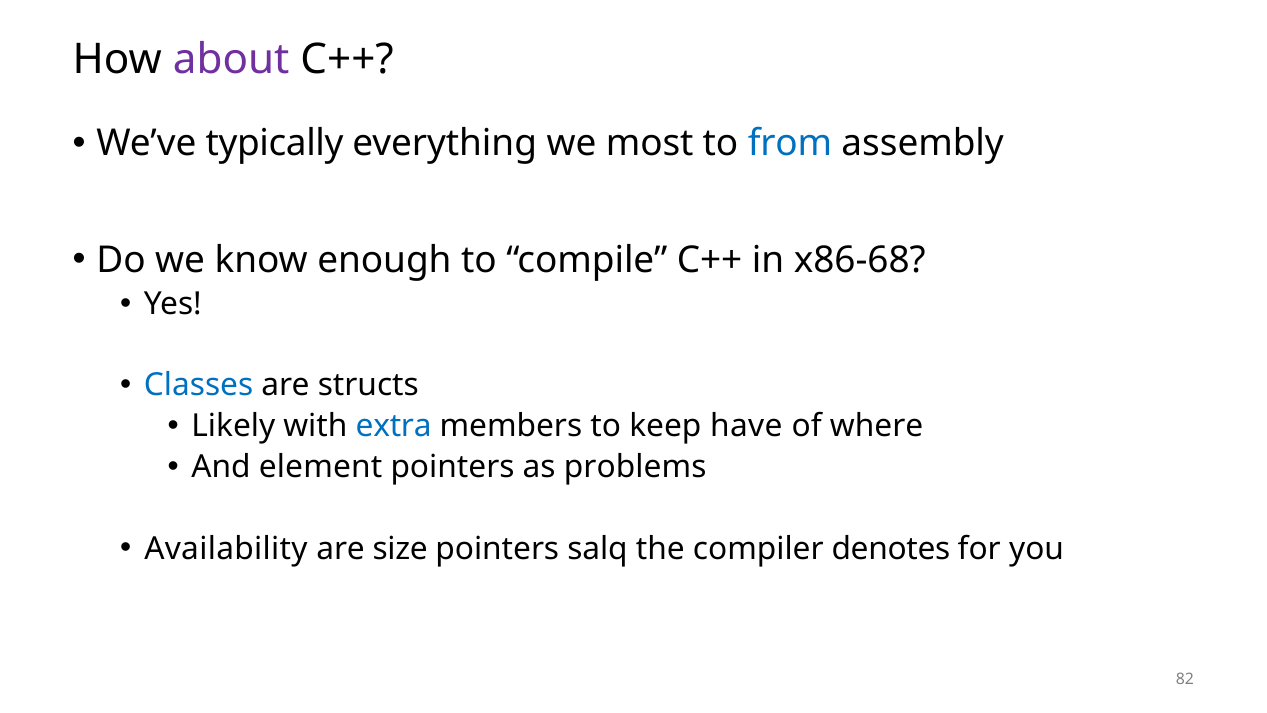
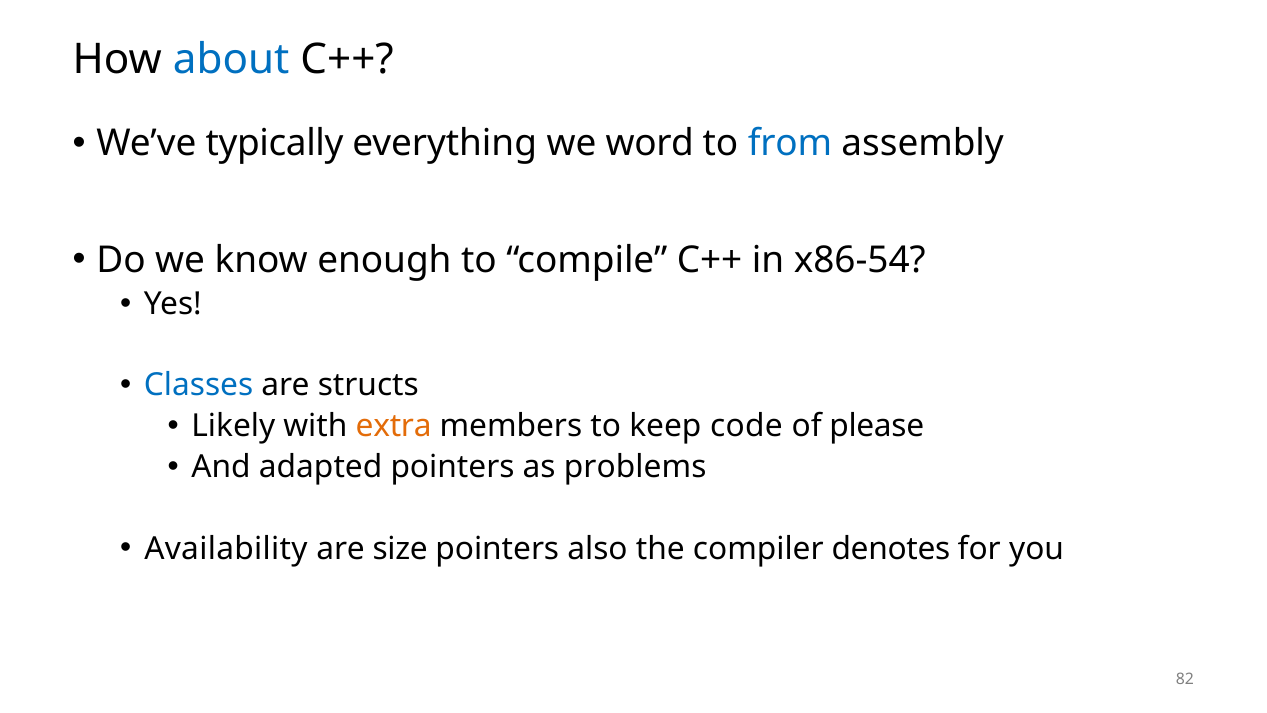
about colour: purple -> blue (231, 59)
most: most -> word (650, 143)
x86-68: x86-68 -> x86-54 (860, 260)
extra colour: blue -> orange (394, 426)
have: have -> code (746, 426)
where: where -> please (877, 426)
element: element -> adapted (321, 467)
salq: salq -> also (598, 548)
